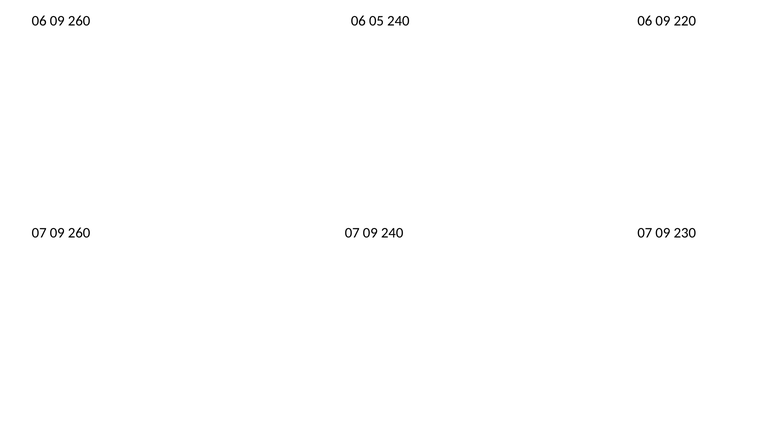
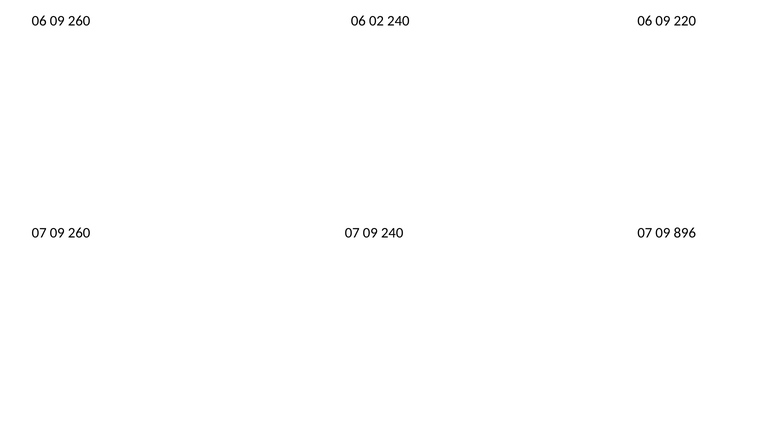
05: 05 -> 02 (376, 21)
230: 230 -> 896 (685, 233)
